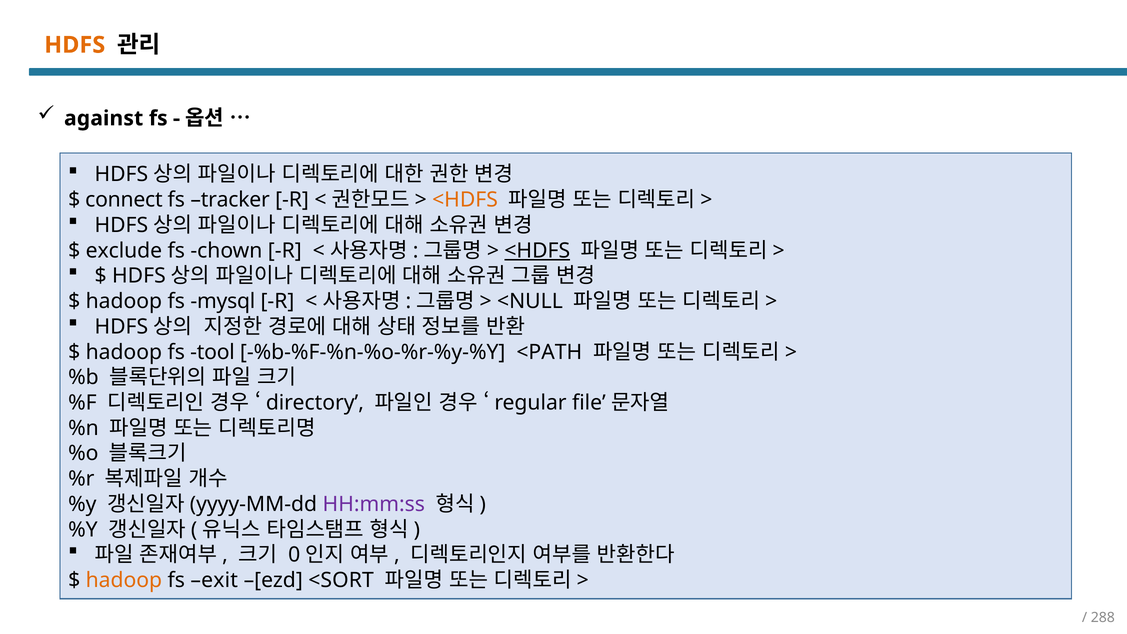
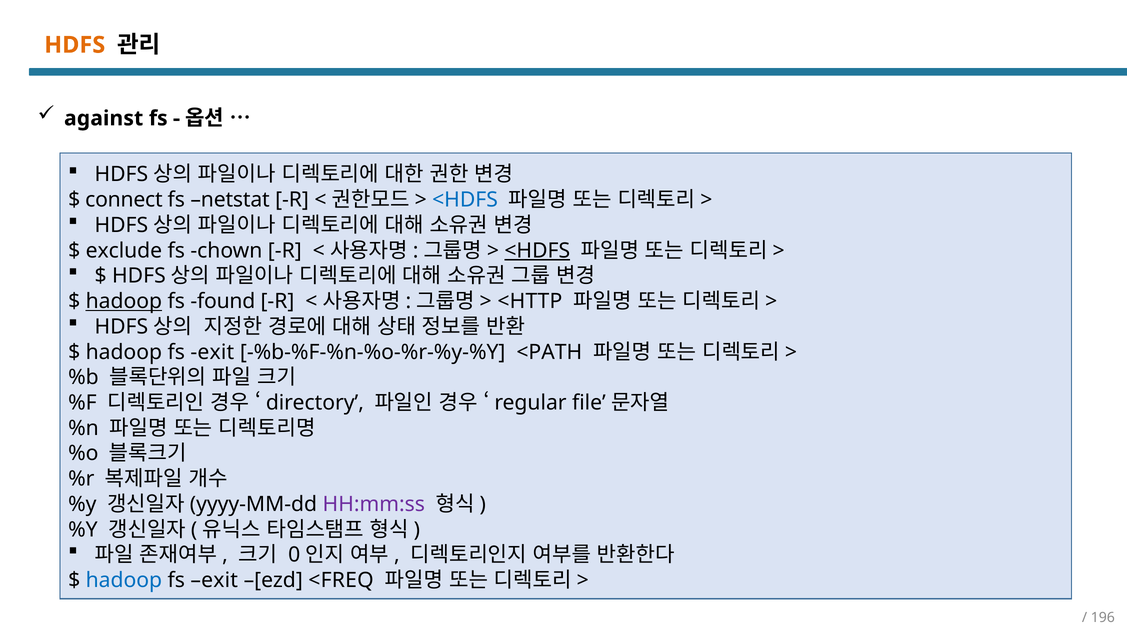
tracker: tracker -> netstat (230, 200)
<HDFS colour: orange -> blue (465, 200)
hadoop underline: none -> present (124, 301)
mysql: mysql -> found (223, 301)
<NULL: <NULL -> <HTTP (530, 301)
tool: tool -> exit (212, 352)
hadoop colour: orange -> blue (124, 580)
<SORT: <SORT -> <FREQ (341, 580)
288: 288 -> 196 (1103, 618)
